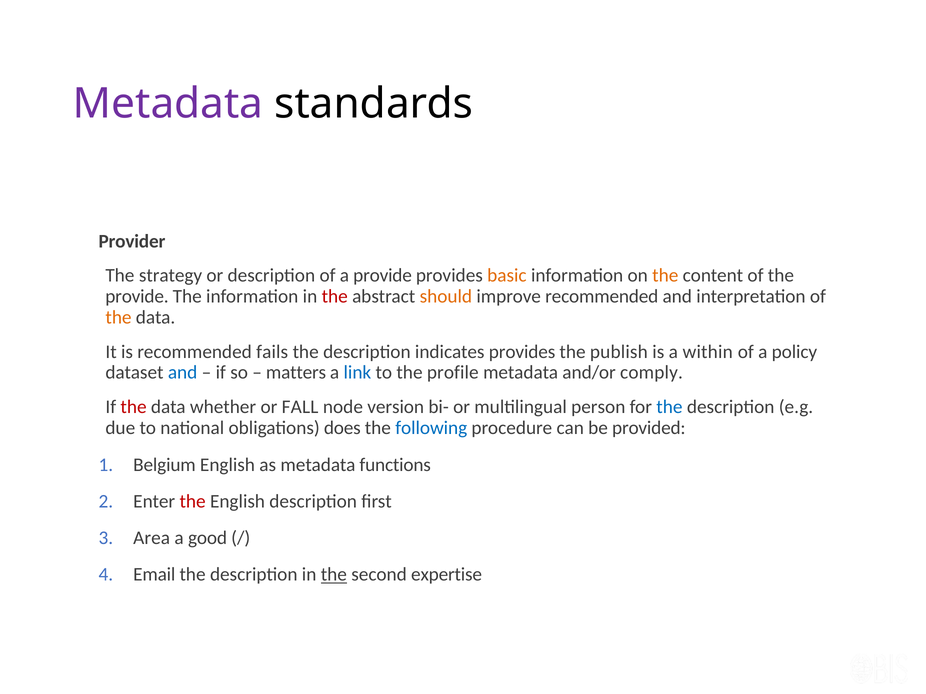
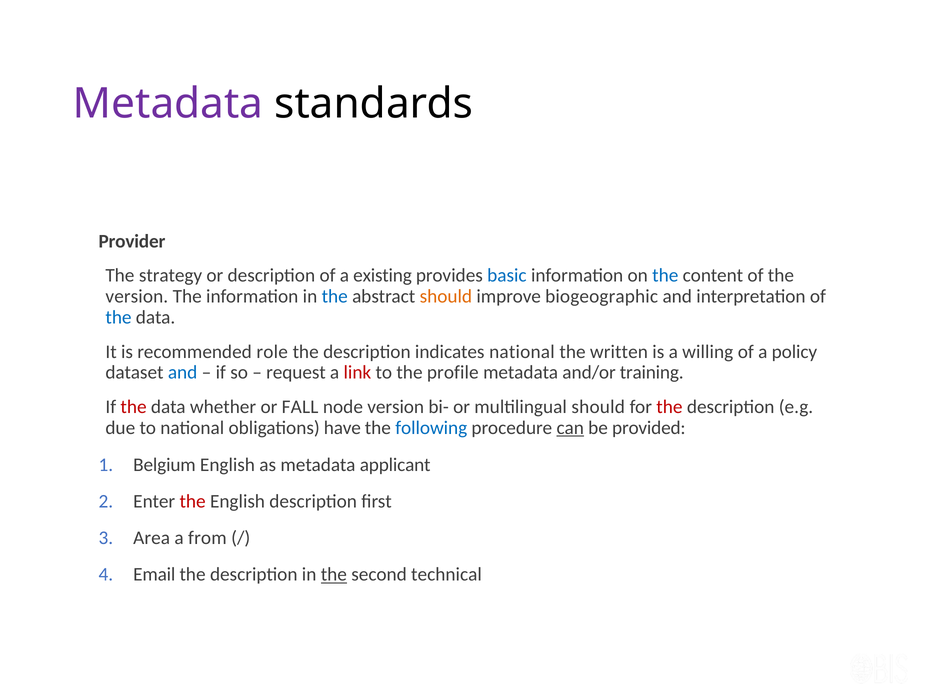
a provide: provide -> existing (383, 276)
basic colour: orange -> blue (507, 276)
the colour: orange -> blue (665, 276)
provide: provide -> version (137, 297)
the colour: red -> blue (335, 297)
improve recommended: recommended -> biogeographic (602, 297)
the colour: orange -> blue (119, 318)
fails: fails -> role (272, 352)
indicates provides: provides -> national (522, 352)
publish: publish -> written (619, 352)
within: within -> willing (708, 352)
matters: matters -> request (296, 373)
link colour: blue -> red (357, 373)
comply: comply -> training (652, 373)
multilingual person: person -> should (598, 407)
the colour: blue -> red (669, 407)
does: does -> have (342, 428)
can underline: none -> present (570, 428)
functions: functions -> applicant (395, 465)
good: good -> from (207, 538)
expertise: expertise -> technical (446, 575)
